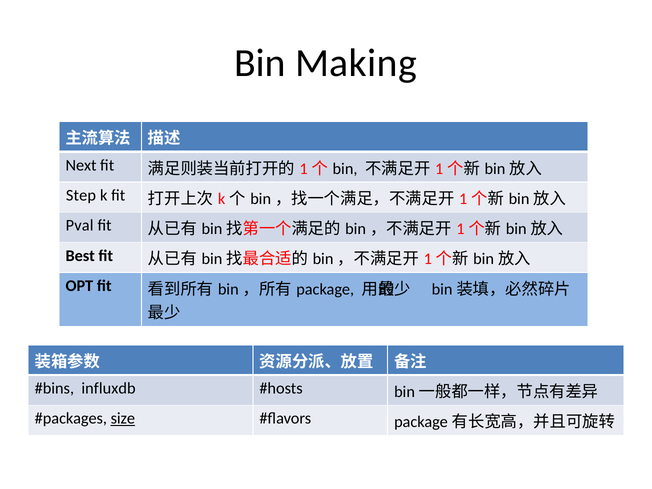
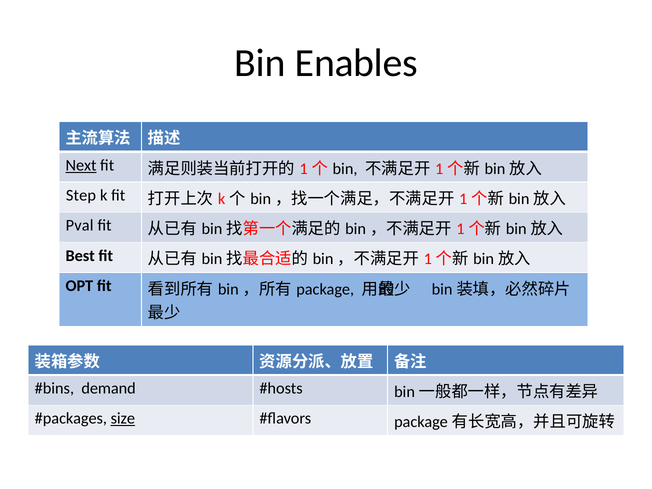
Making: Making -> Enables (356, 63)
Next underline: none -> present (81, 165)
influxdb: influxdb -> demand (109, 388)
